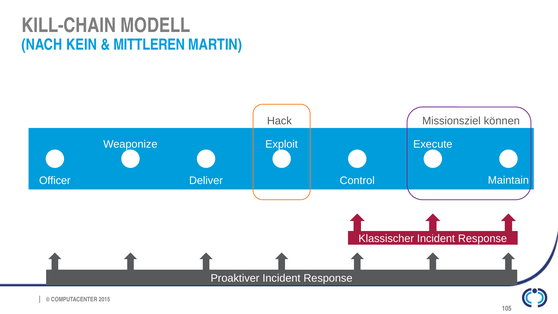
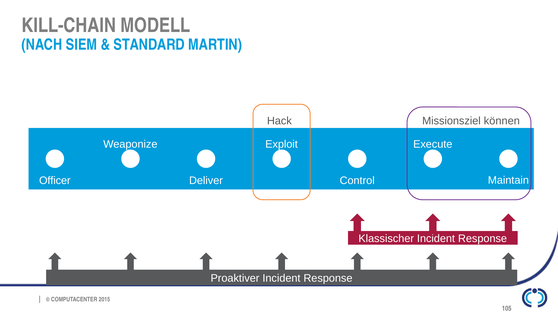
KEIN: KEIN -> SIEM (81, 45)
MITTLEREN: MITTLEREN -> STANDARD (149, 45)
